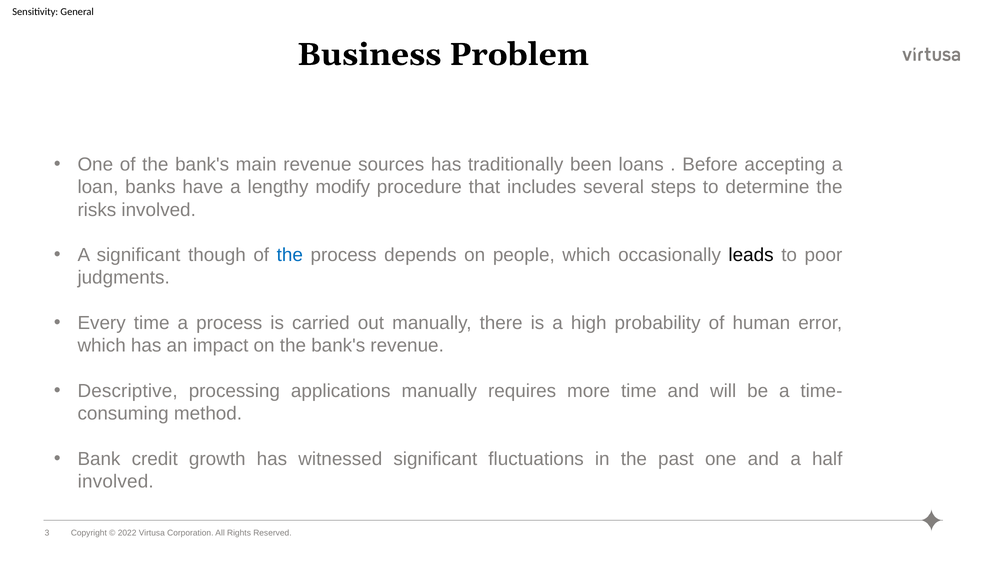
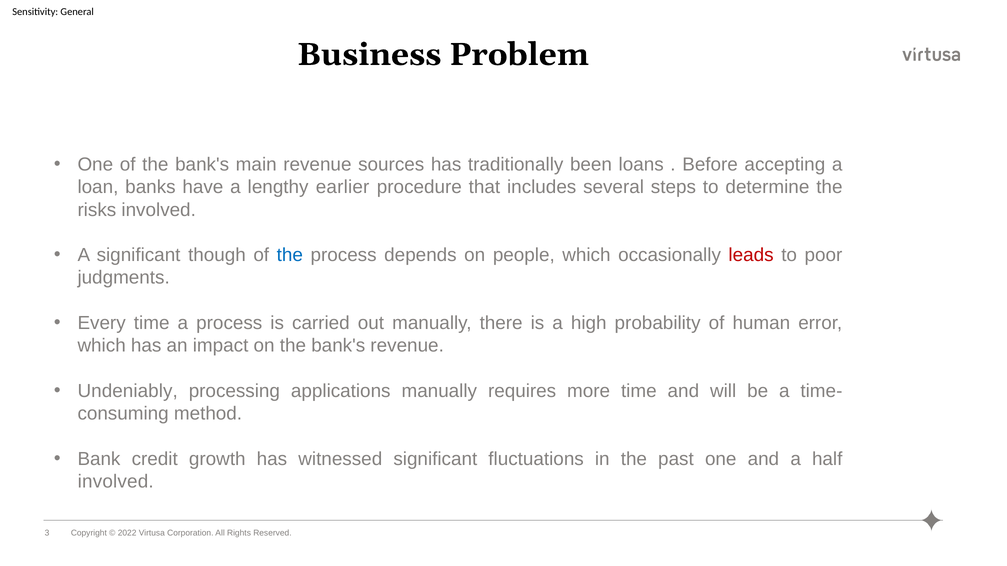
modify: modify -> earlier (343, 187)
leads colour: black -> red (751, 255)
Descriptive: Descriptive -> Undeniably (128, 391)
